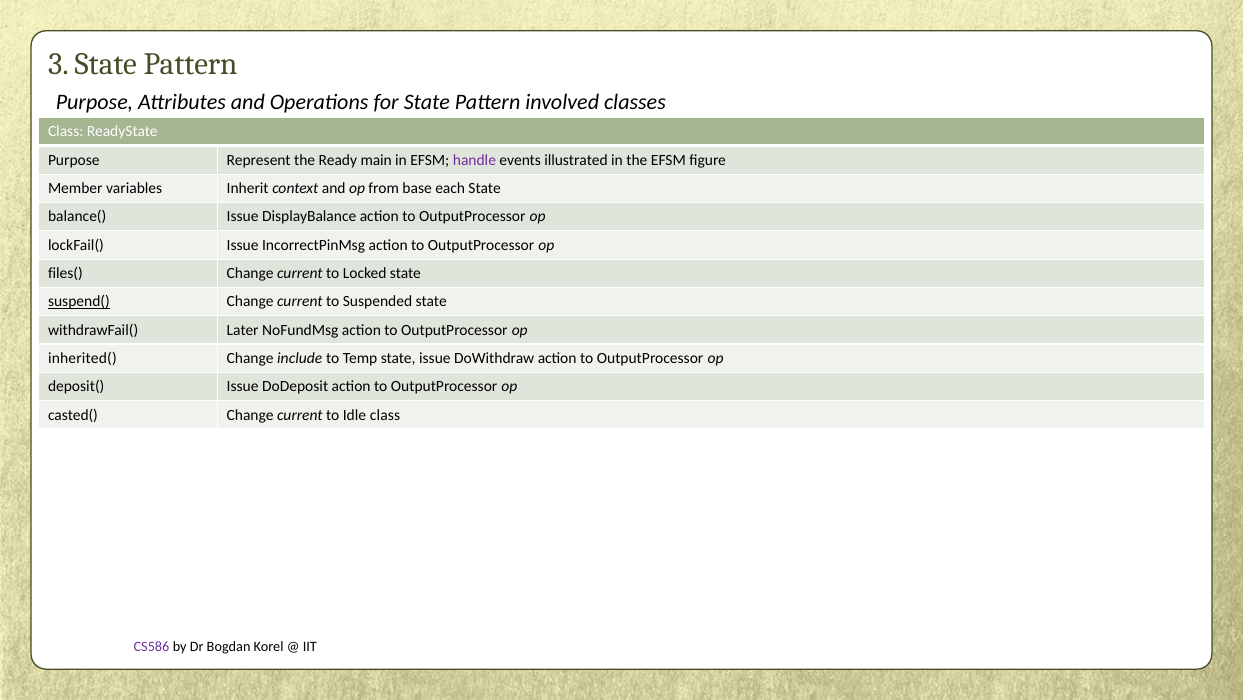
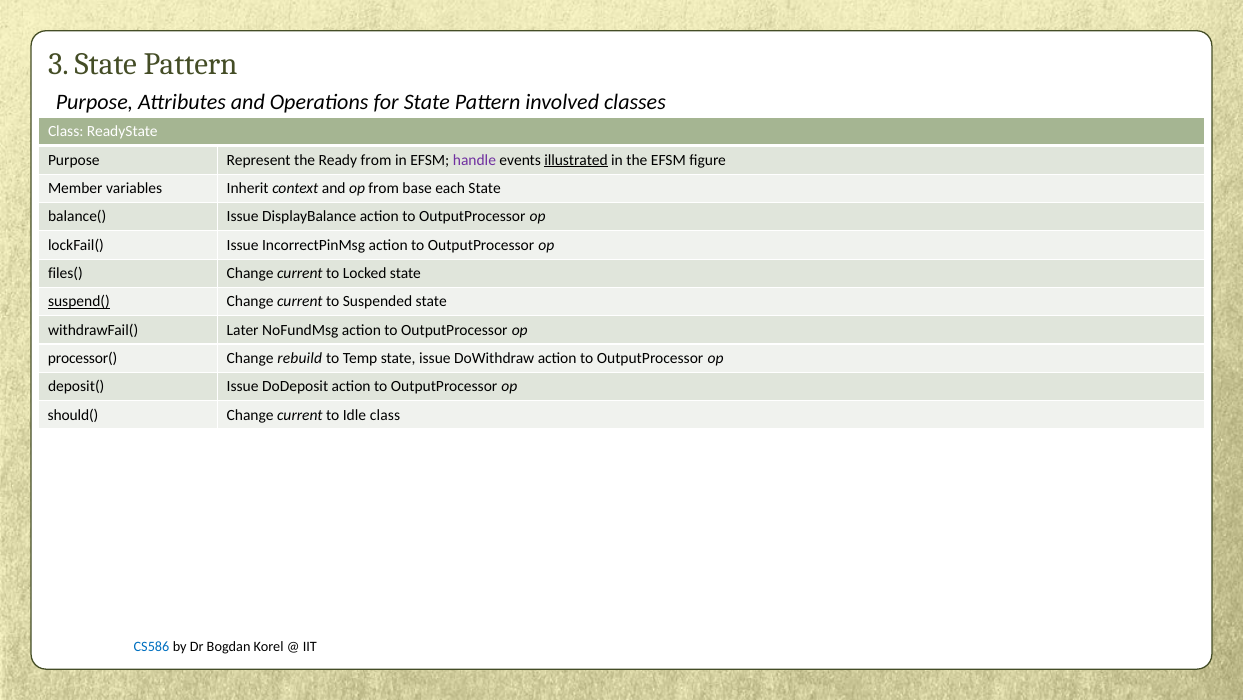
Ready main: main -> from (376, 160)
illustrated underline: none -> present (576, 160)
inherited(: inherited( -> processor( (83, 358)
include: include -> rebuild (300, 358)
casted(: casted( -> should( (73, 415)
CS586 colour: purple -> blue (152, 646)
